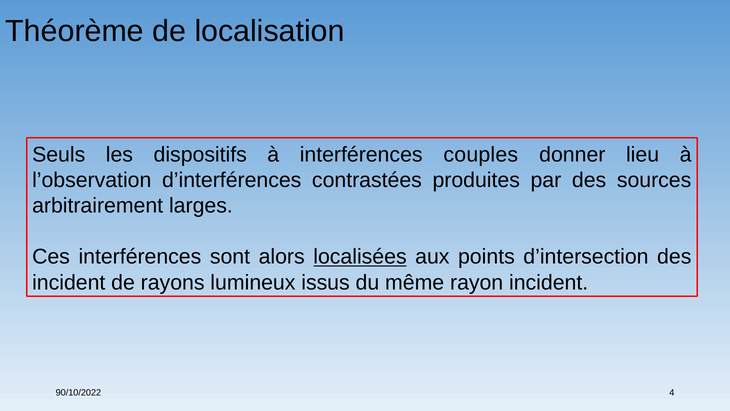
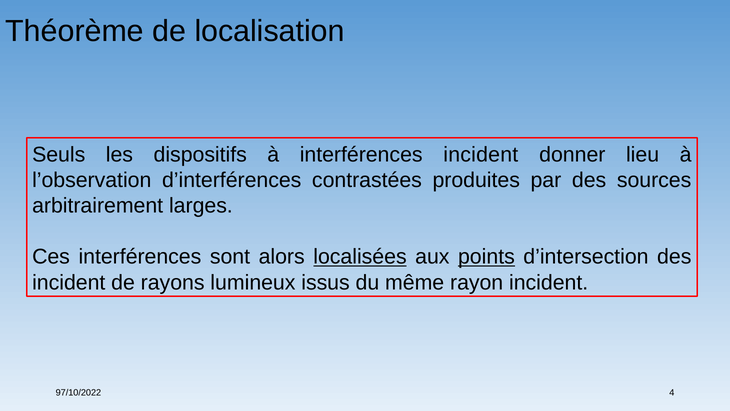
interférences couples: couples -> incident (481, 154)
points underline: none -> present (486, 257)
90/10/2022: 90/10/2022 -> 97/10/2022 (78, 392)
